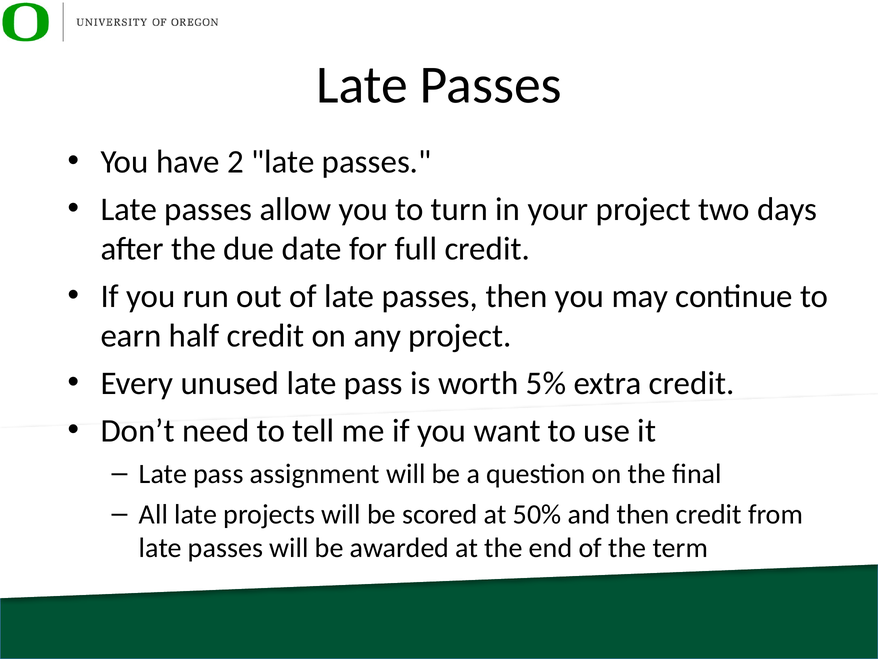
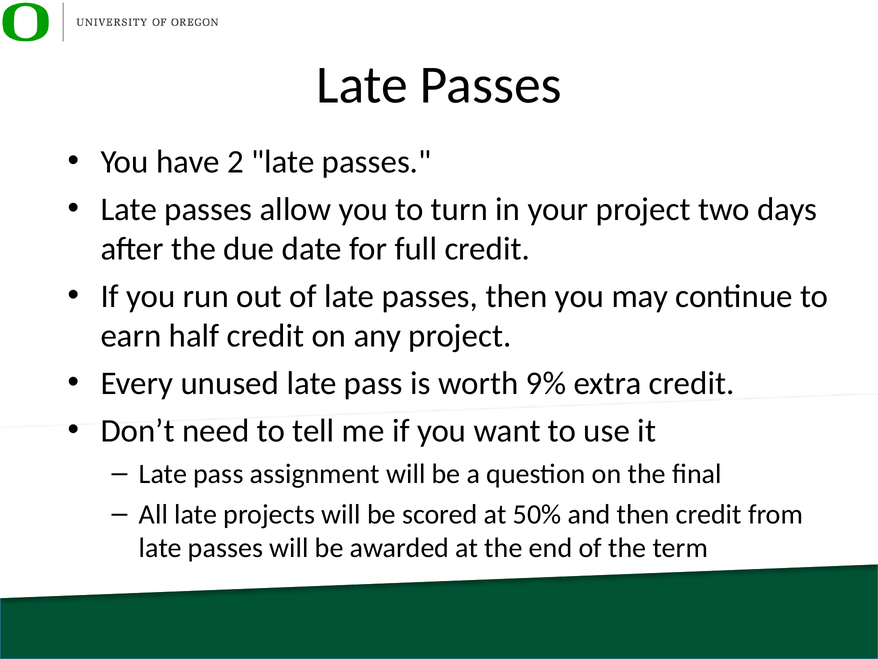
5%: 5% -> 9% (546, 383)
